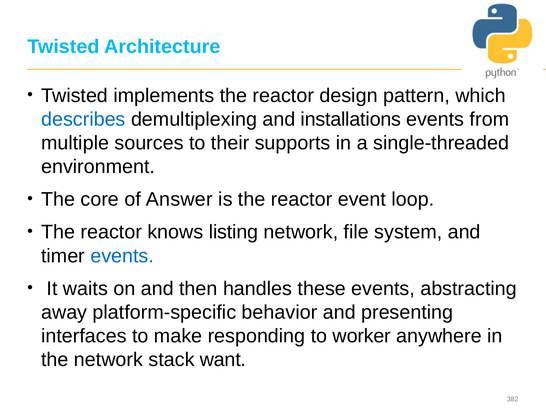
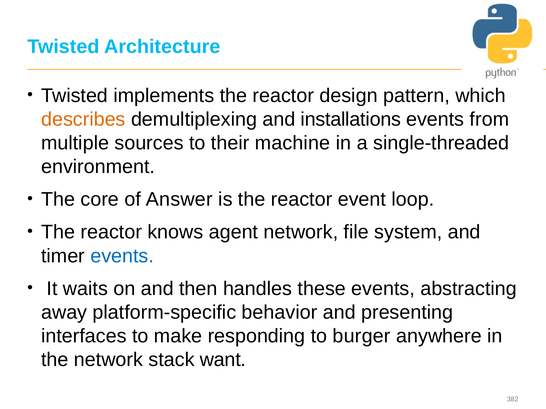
describes colour: blue -> orange (83, 119)
supports: supports -> machine (293, 143)
listing: listing -> agent (233, 232)
worker: worker -> burger (362, 336)
